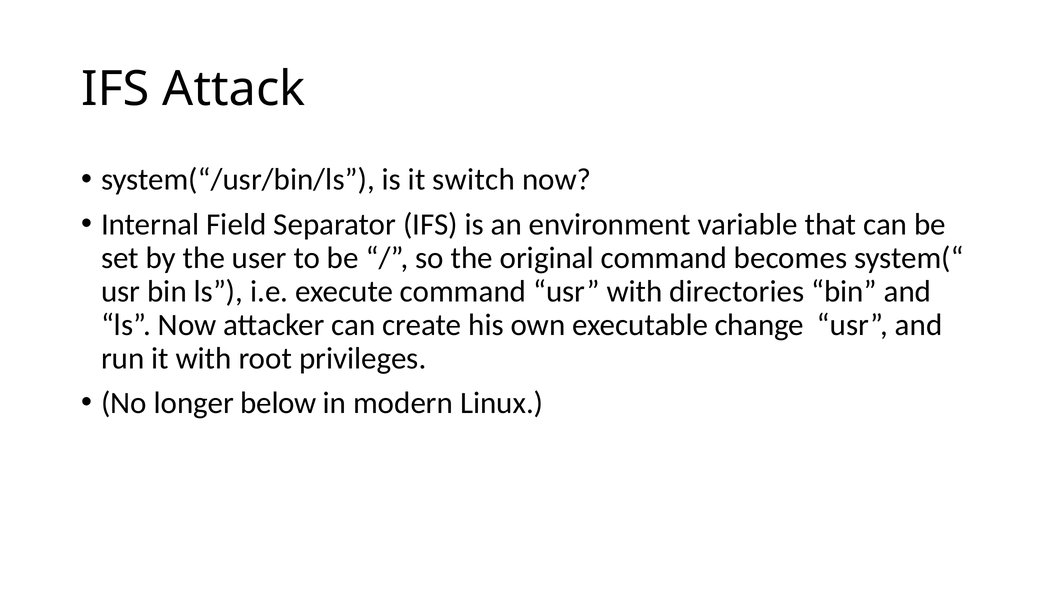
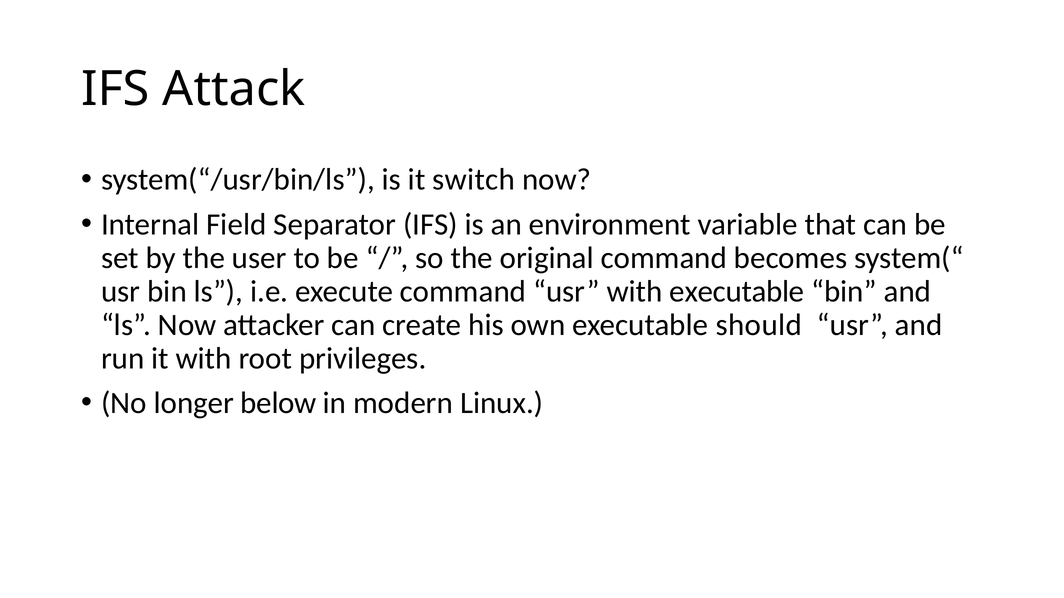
with directories: directories -> executable (737, 292)
change: change -> should (759, 325)
